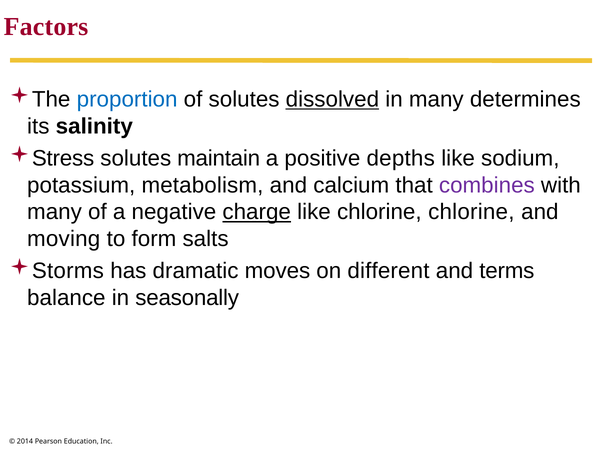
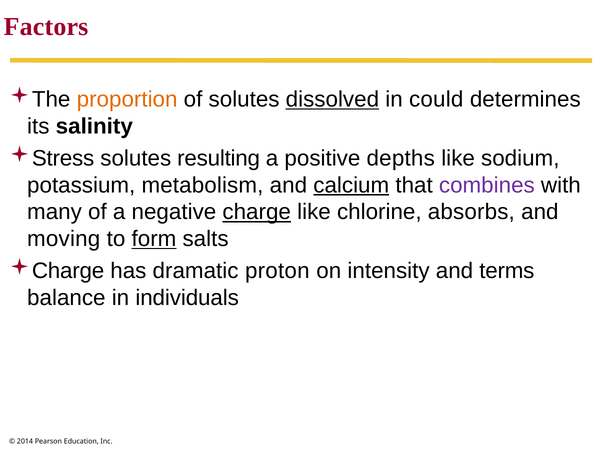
proportion colour: blue -> orange (127, 99)
in many: many -> could (436, 99)
maintain: maintain -> resulting (219, 158)
calcium underline: none -> present (351, 185)
chlorine chlorine: chlorine -> absorbs (471, 212)
form underline: none -> present (154, 239)
Storms: Storms -> Charge (68, 271)
moves: moves -> proton (277, 271)
different: different -> intensity (389, 271)
seasonally: seasonally -> individuals (187, 298)
